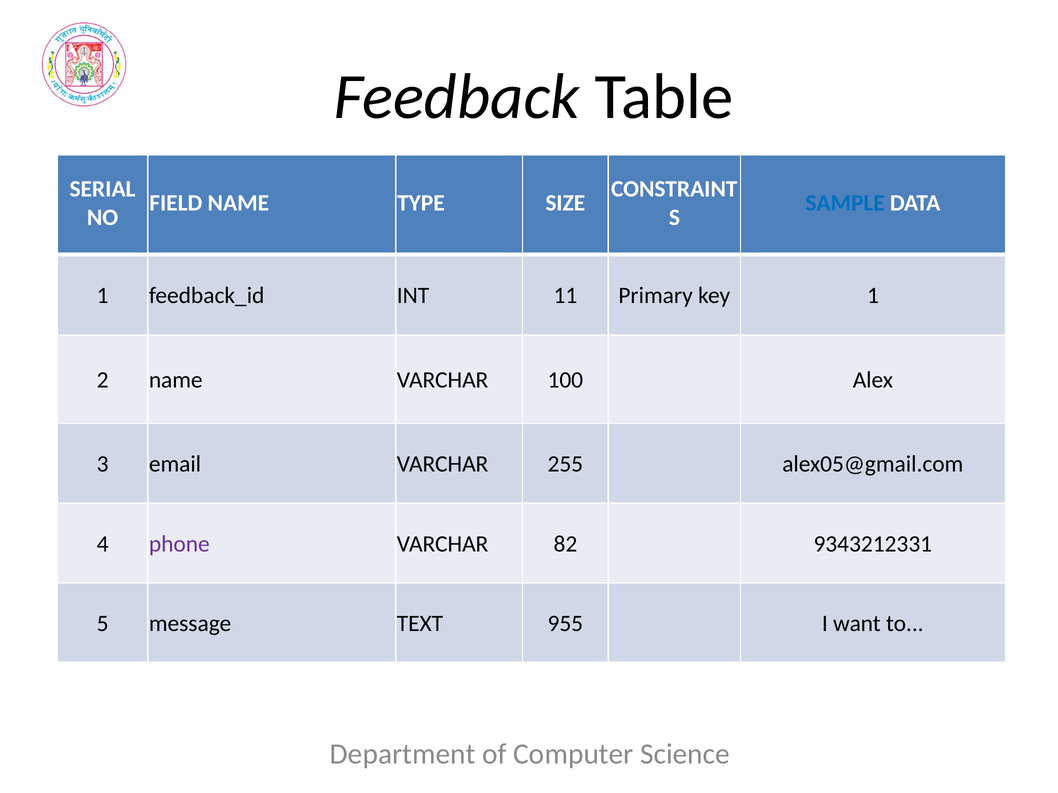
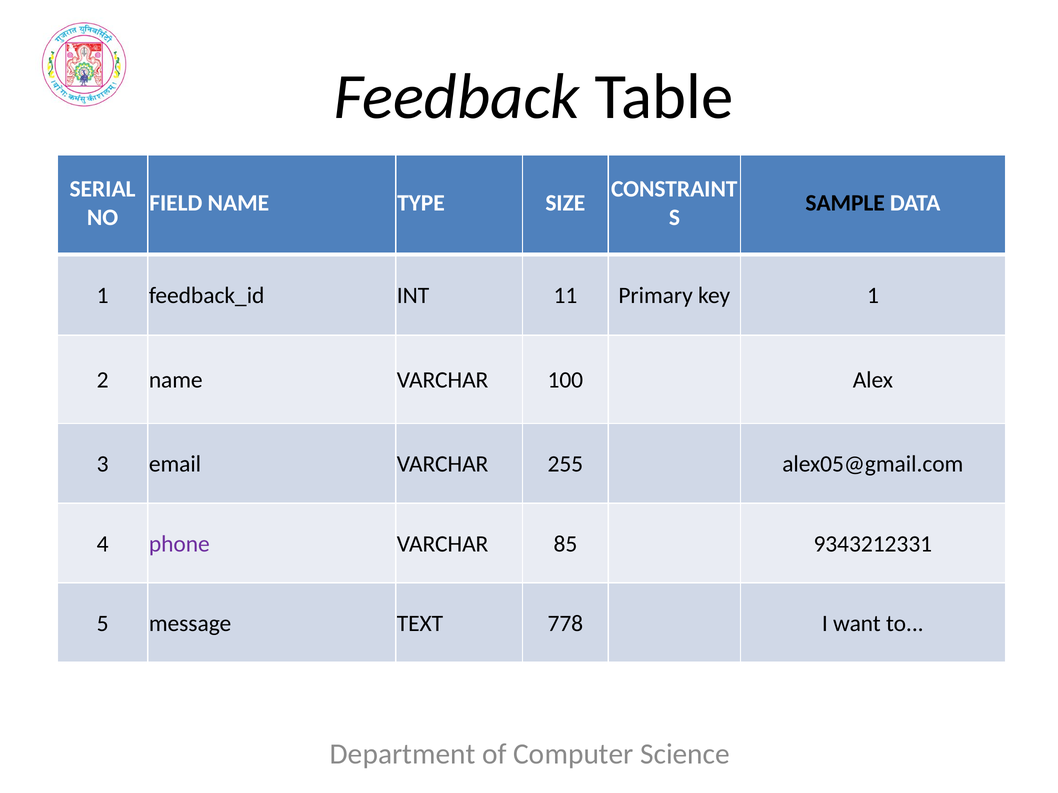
SAMPLE colour: blue -> black (845, 203)
82: 82 -> 85 (565, 544)
955: 955 -> 778 (565, 624)
